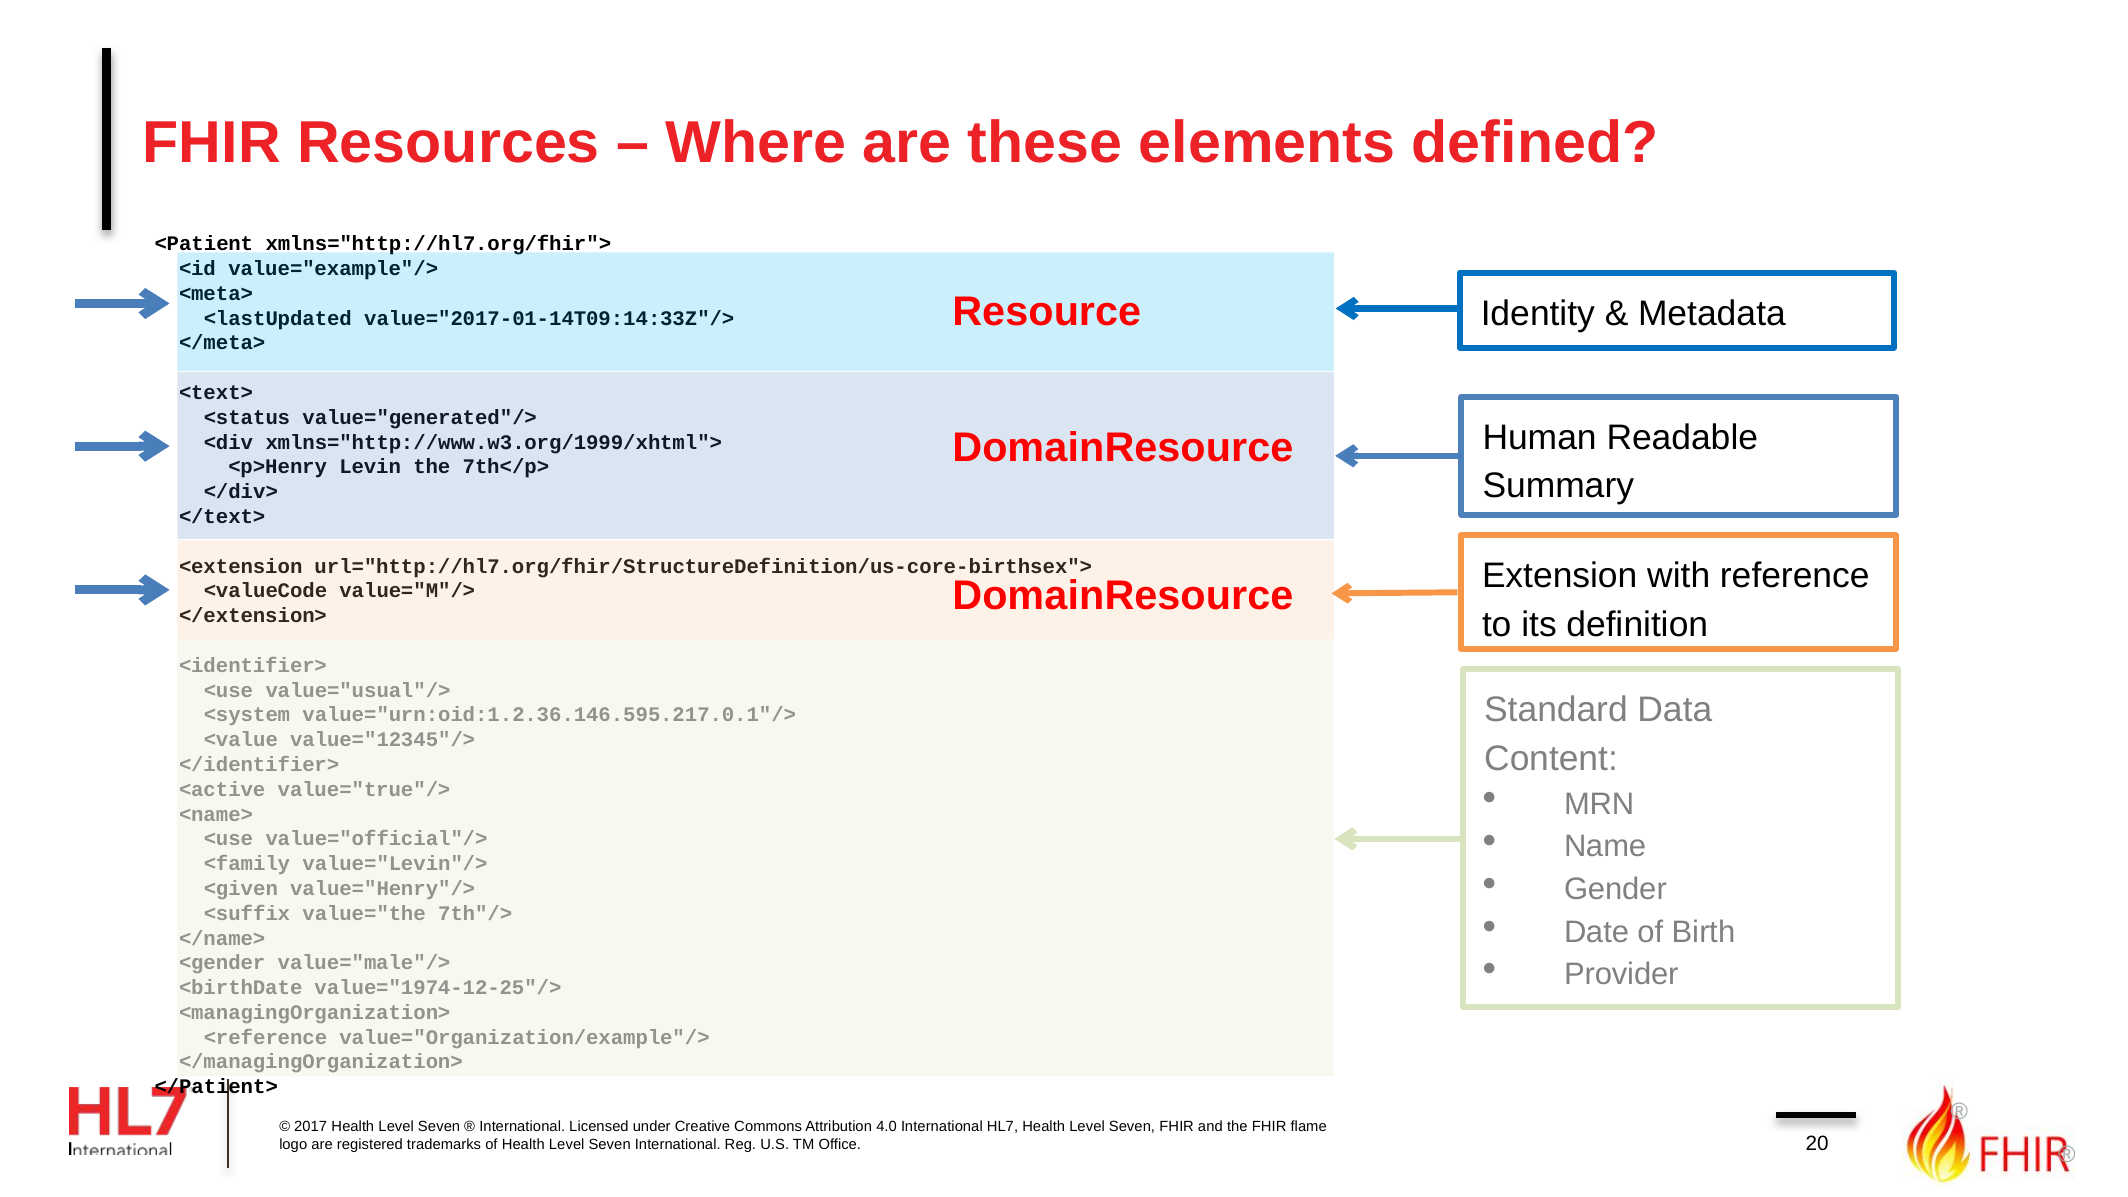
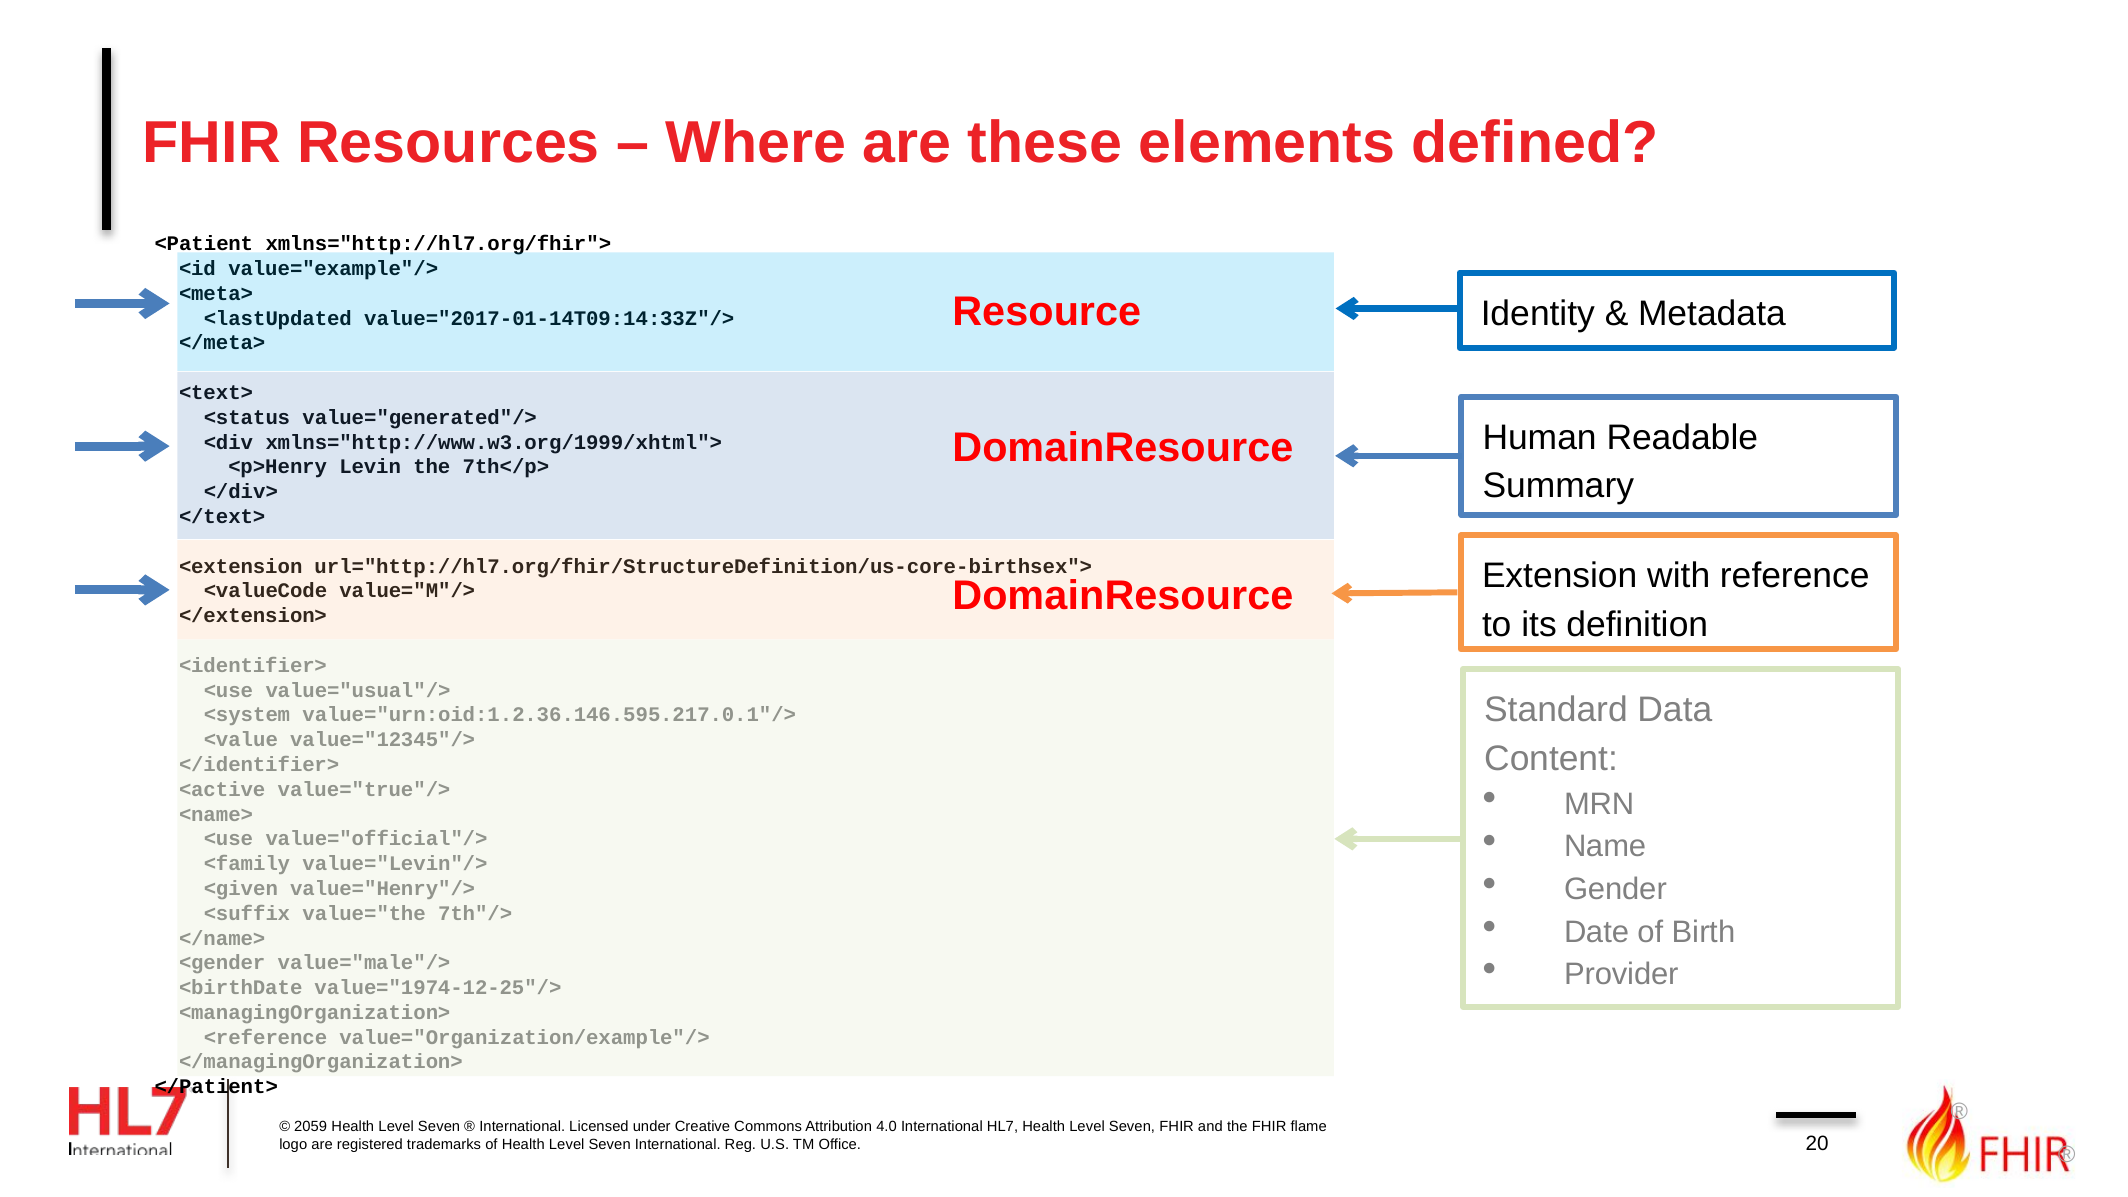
2017: 2017 -> 2059 (311, 1127)
